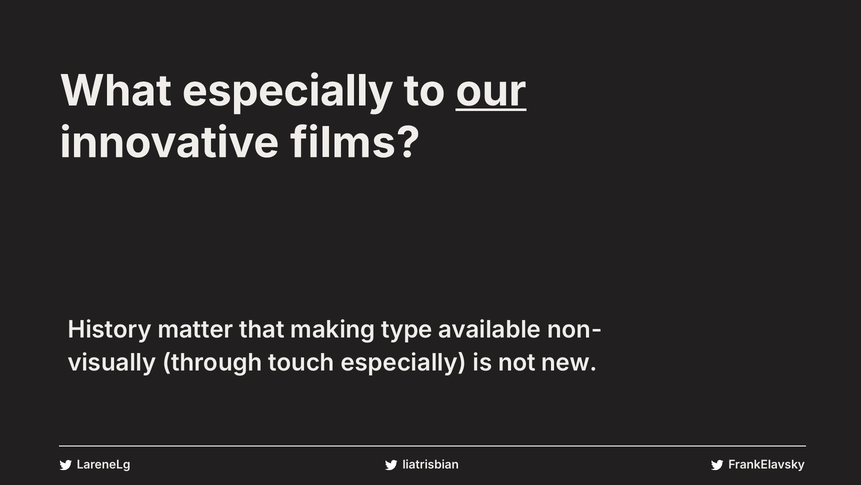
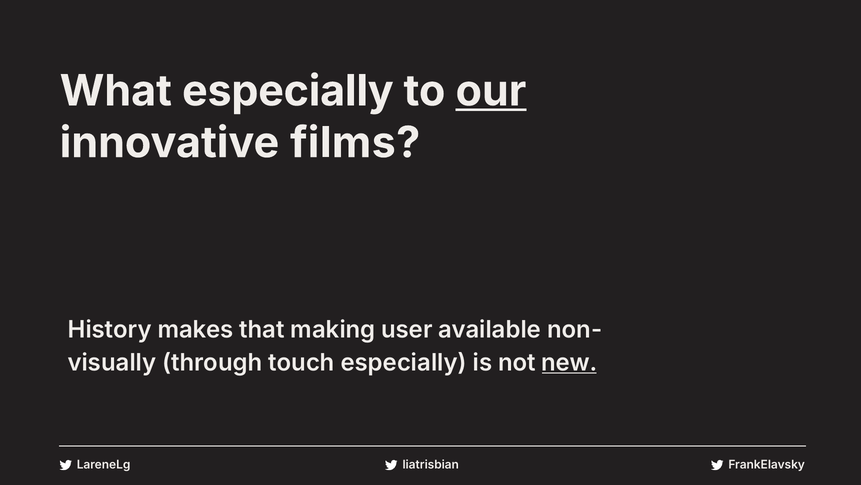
matter: matter -> makes (196, 329)
type: type -> user (407, 329)
new underline: none -> present (569, 362)
